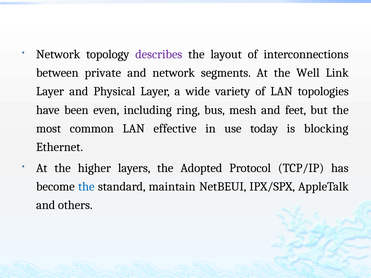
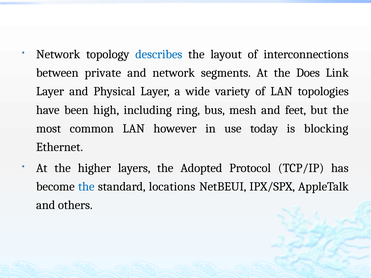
describes colour: purple -> blue (159, 54)
Well: Well -> Does (308, 73)
even: even -> high (106, 110)
effective: effective -> however (175, 129)
maintain: maintain -> locations (172, 187)
